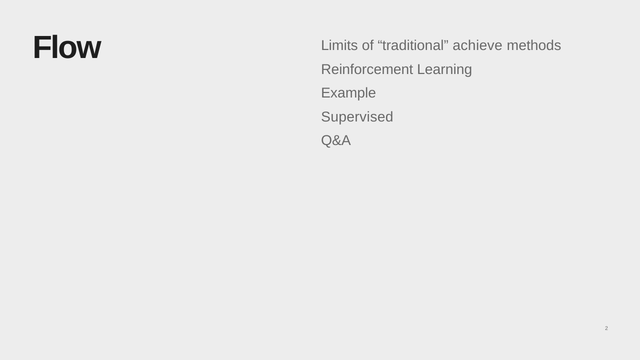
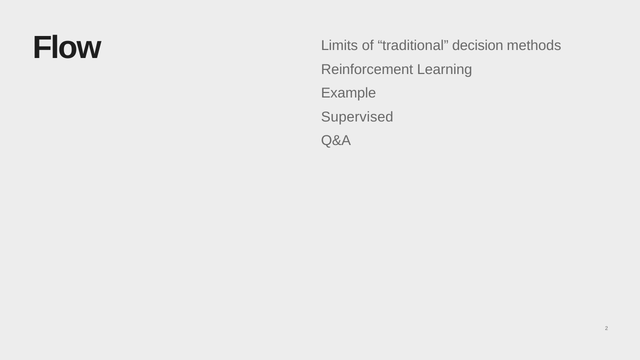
achieve: achieve -> decision (478, 46)
